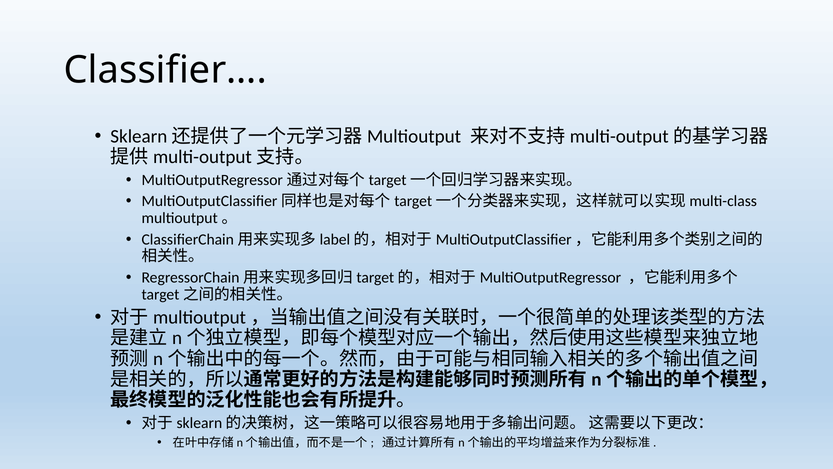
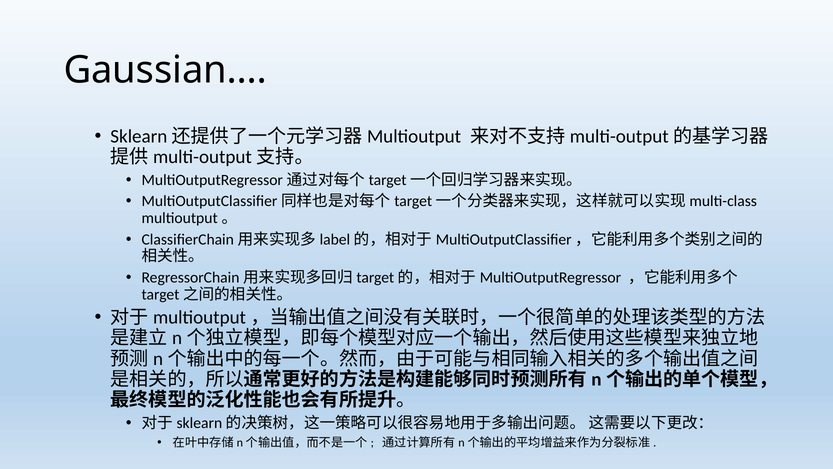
Classifier…: Classifier… -> Gaussian… (165, 70)
